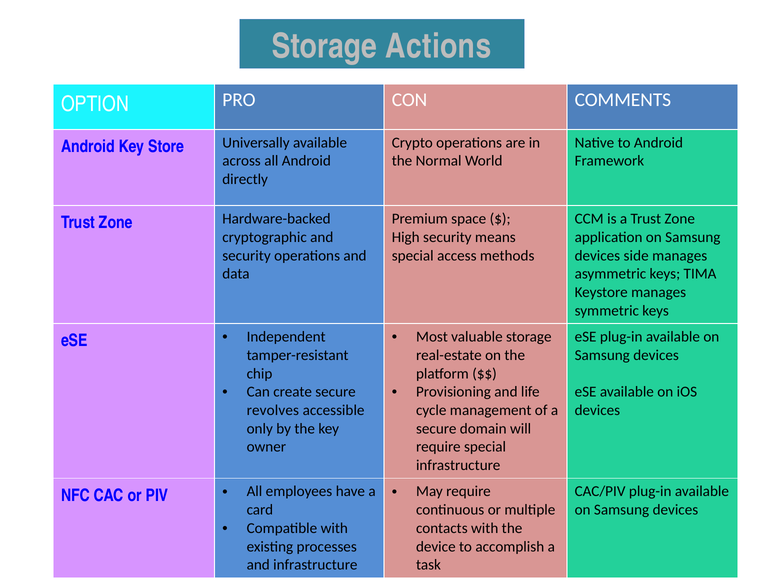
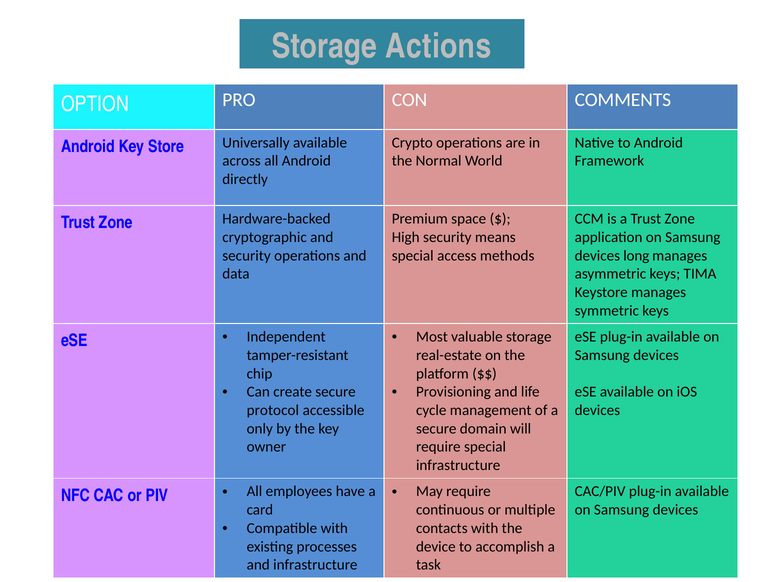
side: side -> long (636, 256)
revolves: revolves -> protocol (273, 411)
